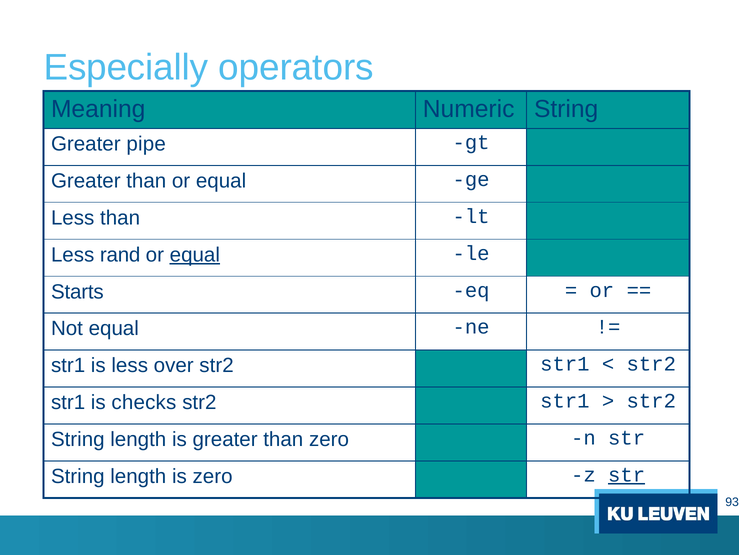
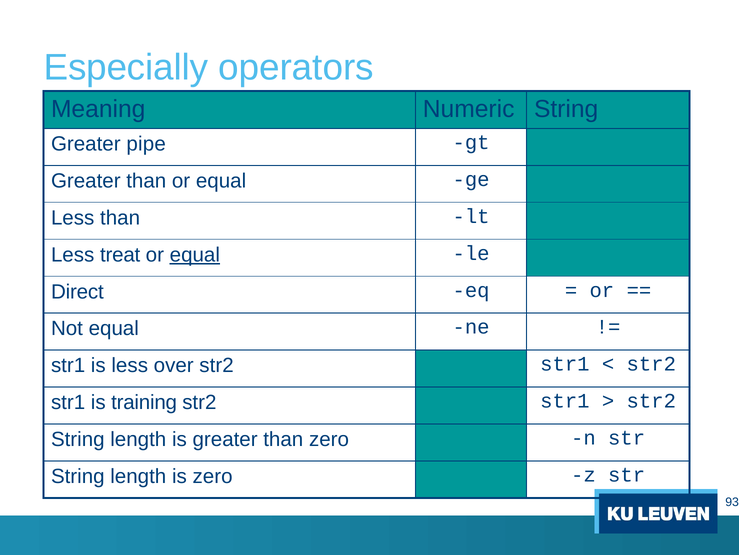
rand: rand -> treat (120, 254)
Starts: Starts -> Direct (77, 291)
checks: checks -> training (144, 402)
str underline: present -> none (627, 474)
